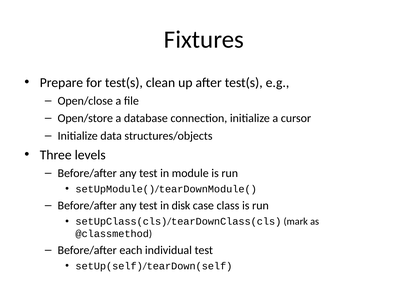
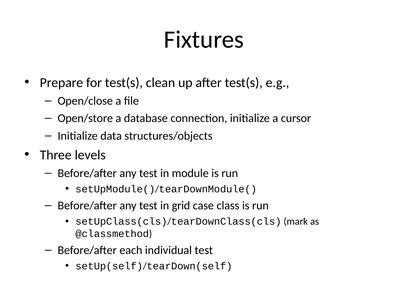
disk: disk -> grid (181, 206)
